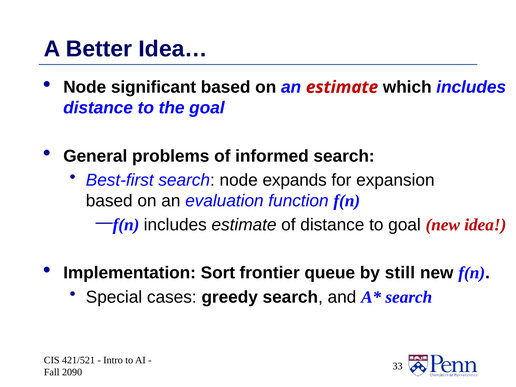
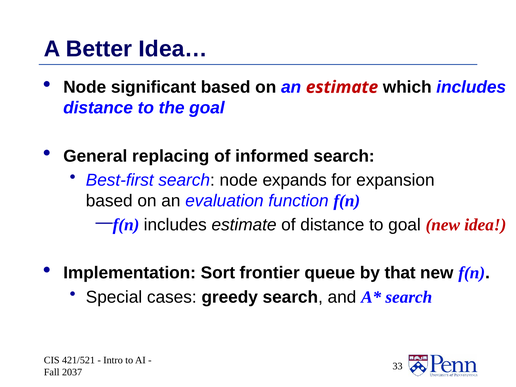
problems: problems -> replacing (171, 156)
still: still -> that (400, 273)
2090: 2090 -> 2037 (72, 372)
